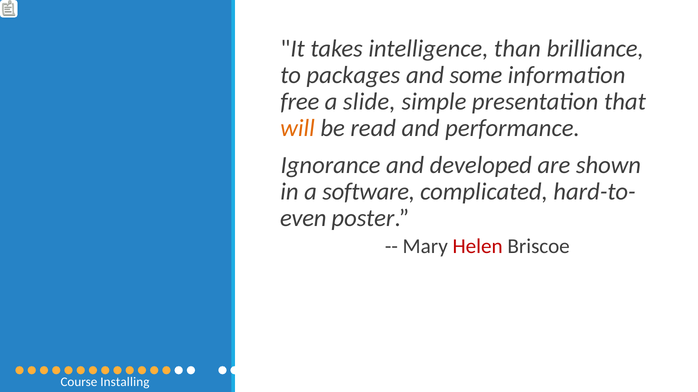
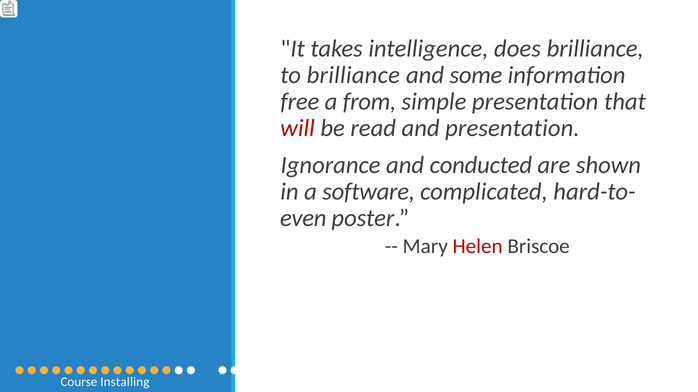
than: than -> does (517, 48)
to packages: packages -> brilliance (353, 75)
slide: slide -> from (370, 102)
will colour: orange -> red (298, 128)
and performance: performance -> presentation (512, 128)
developed: developed -> conducted (481, 165)
